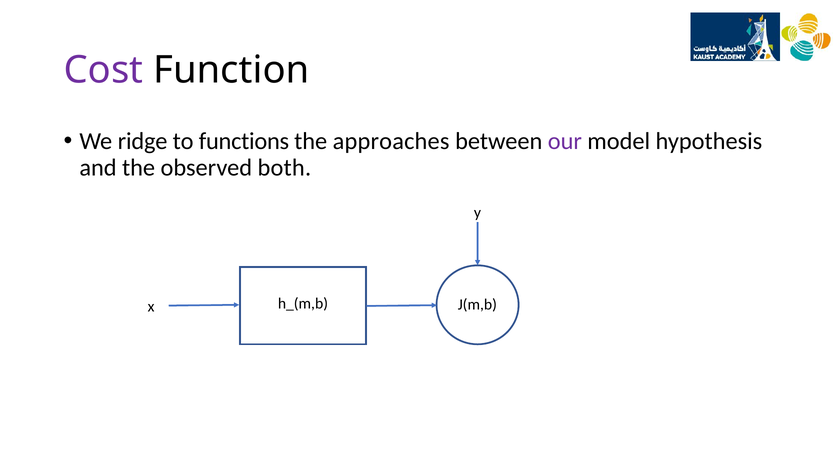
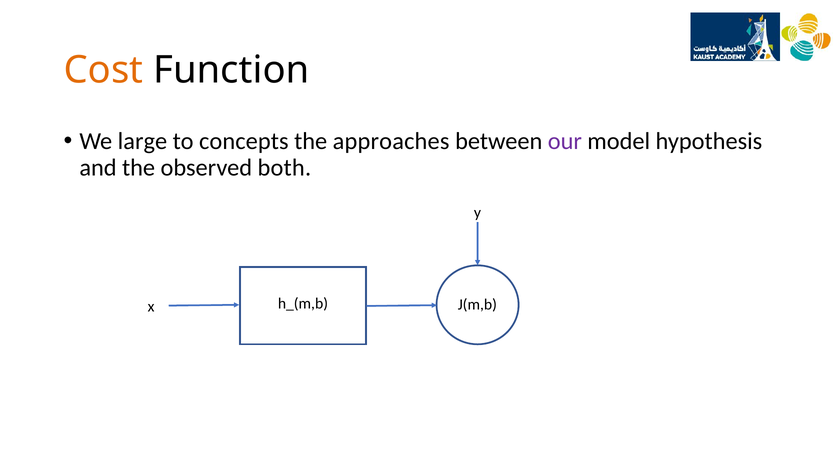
Cost colour: purple -> orange (103, 70)
ridge: ridge -> large (142, 141)
functions: functions -> concepts (244, 141)
